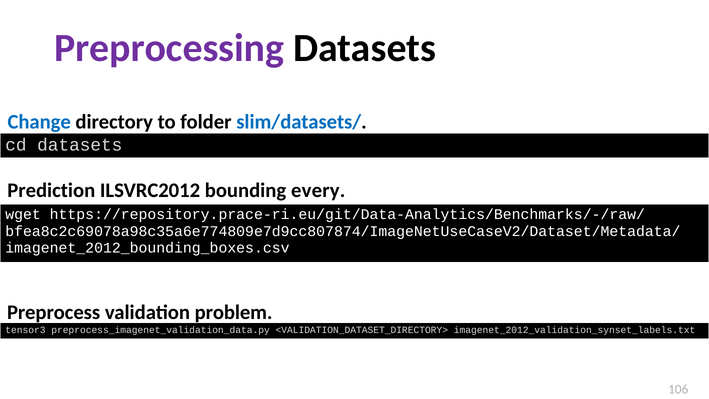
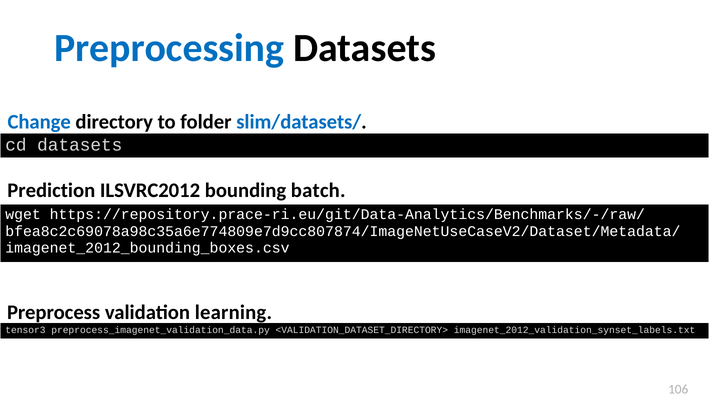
Preprocessing colour: purple -> blue (169, 48)
every: every -> batch (318, 190)
problem: problem -> learning (233, 312)
